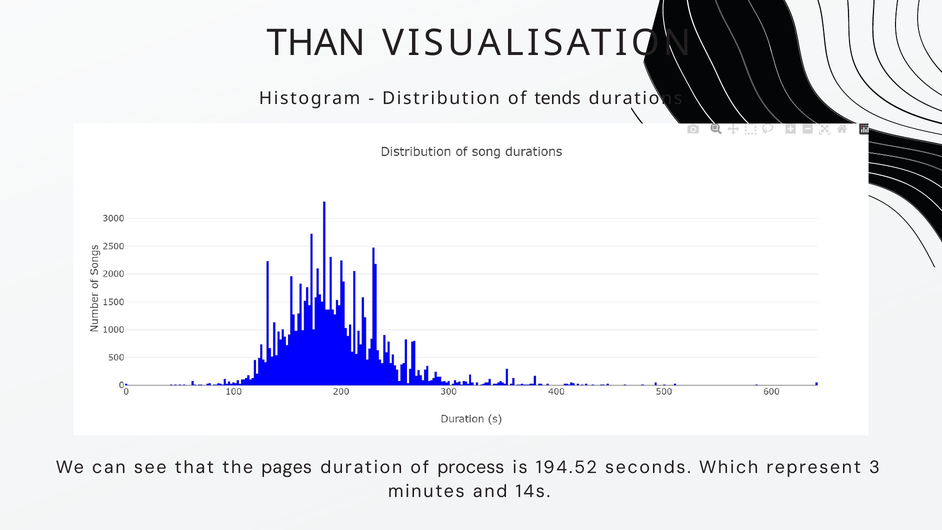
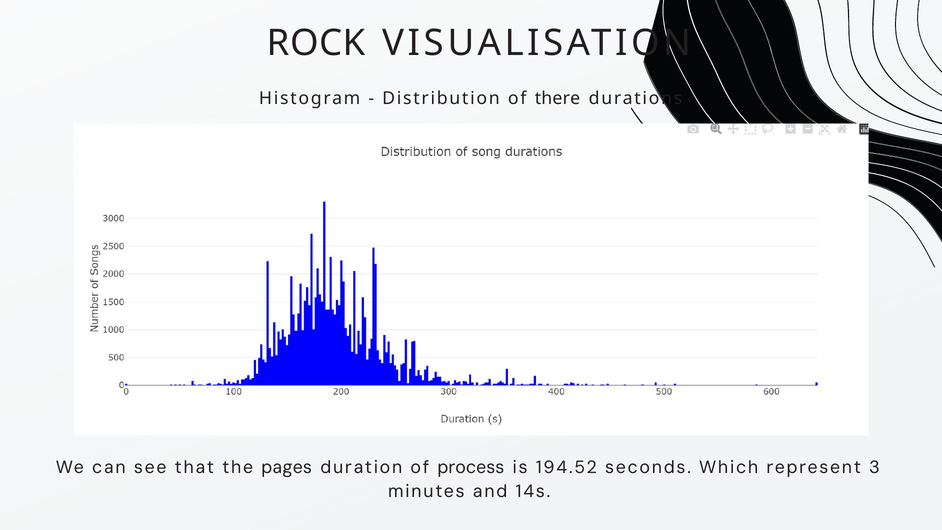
THAN: THAN -> ROCK (316, 43)
tends: tends -> there (557, 99)
